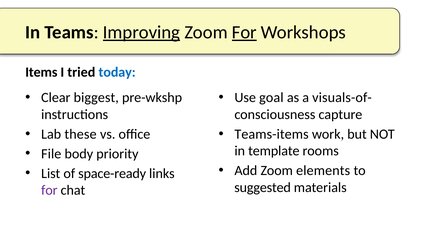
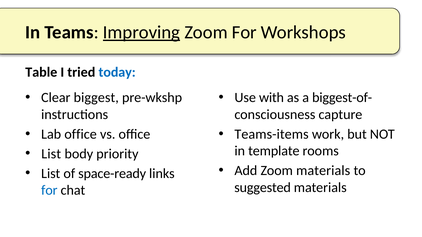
For underline: present -> none (244, 32)
Items: Items -> Table (41, 72)
goal: goal -> with (271, 98)
visuals-of-: visuals-of- -> biggest-of- (342, 98)
Lab these: these -> office (81, 134)
File: File -> List (51, 154)
Zoom elements: elements -> materials (323, 171)
for colour: purple -> blue (49, 191)
